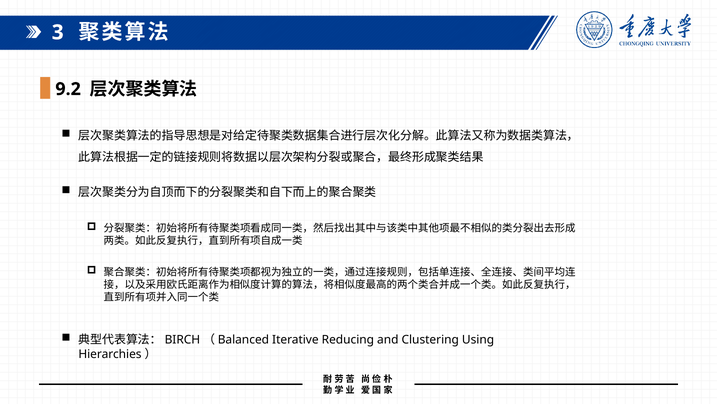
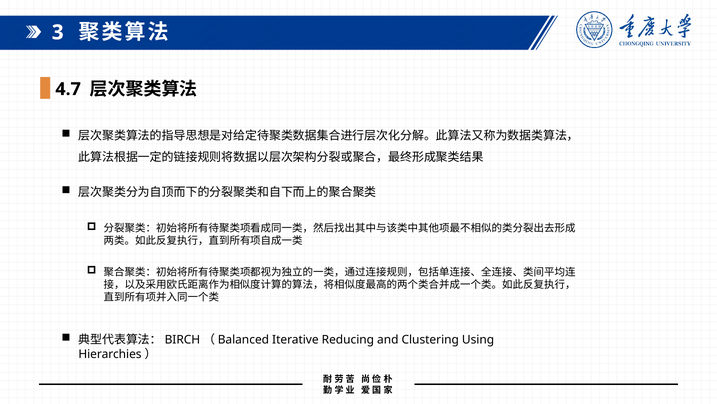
9.2: 9.2 -> 4.7 (68, 89)
